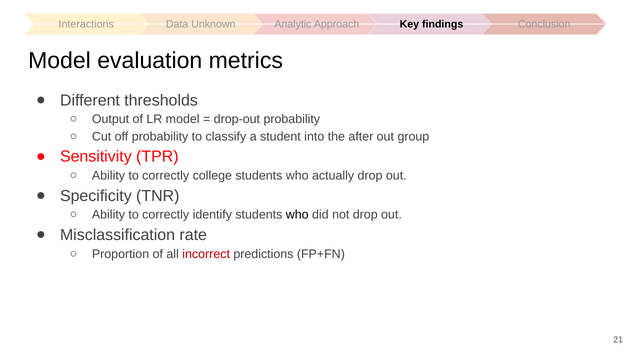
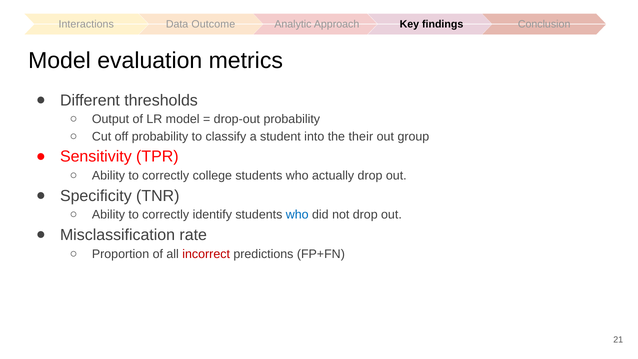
Unknown: Unknown -> Outcome (213, 24)
after: after -> their (361, 137)
who colour: black -> blue (297, 215)
